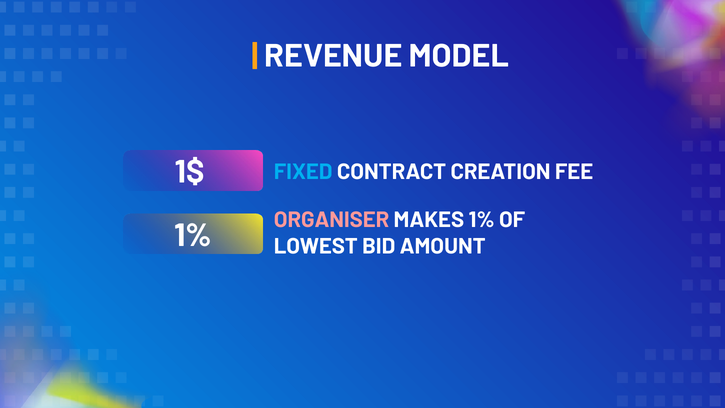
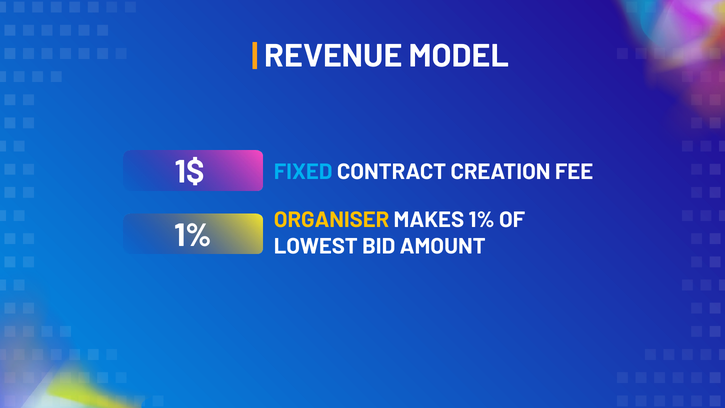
ORGANISER colour: pink -> yellow (332, 220)
